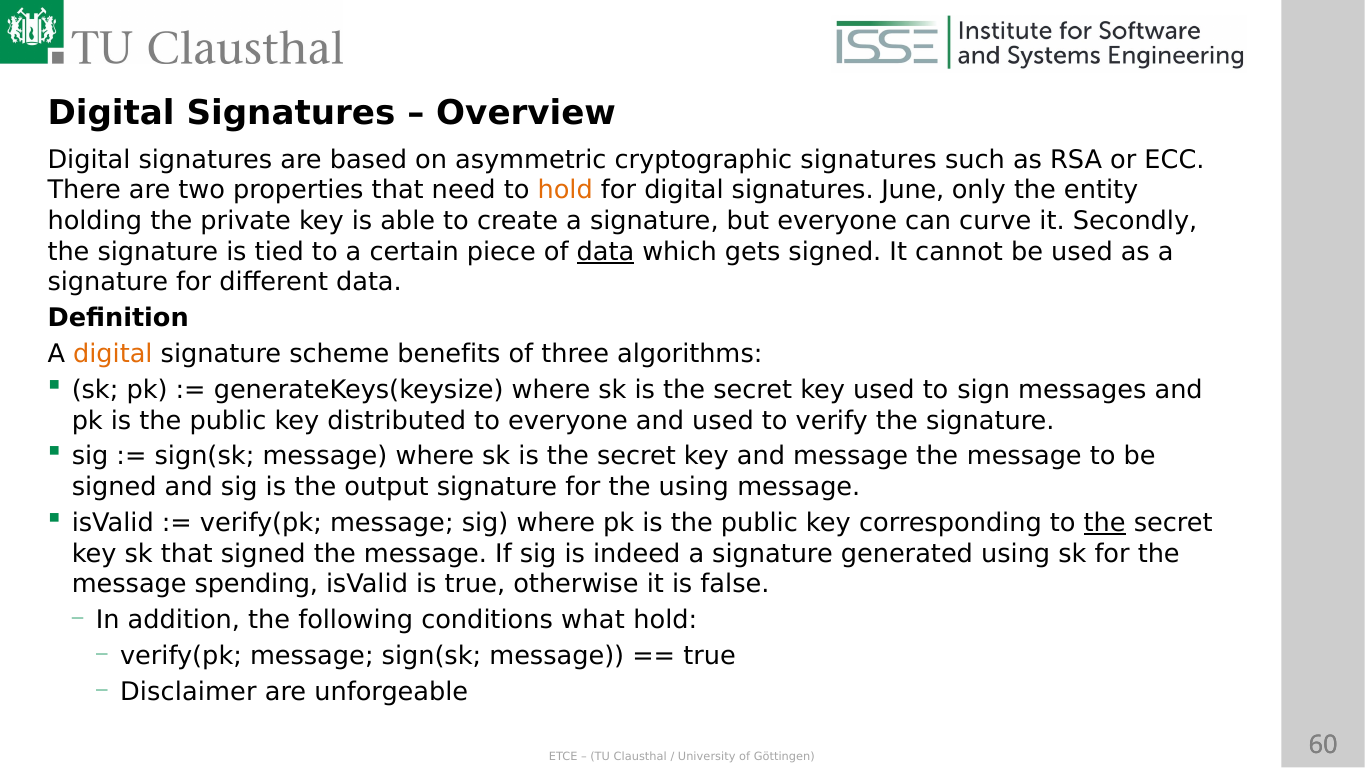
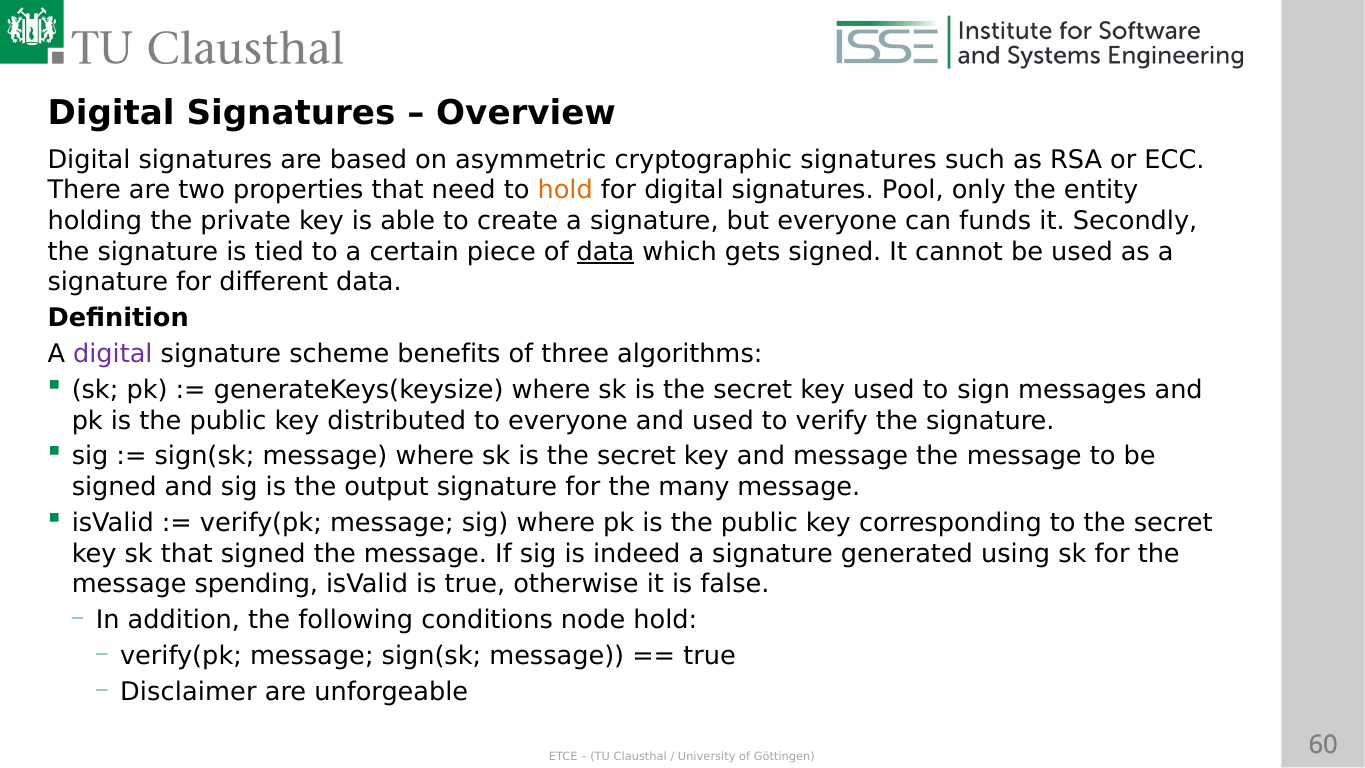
June: June -> Pool (913, 190)
curve: curve -> funds (995, 221)
digital colour: orange -> purple (113, 354)
the using: using -> many (694, 487)
the underline: present -> none (1105, 523)
what: what -> node (593, 620)
